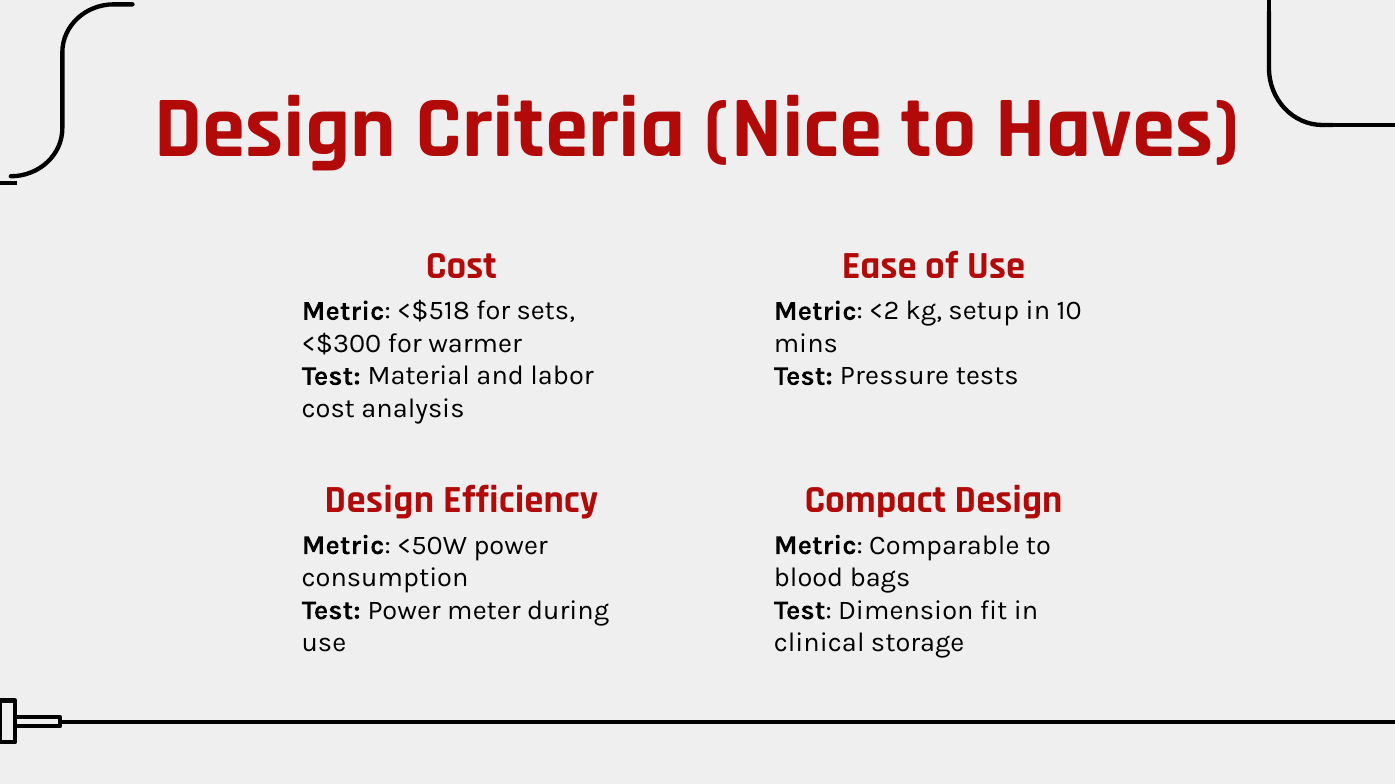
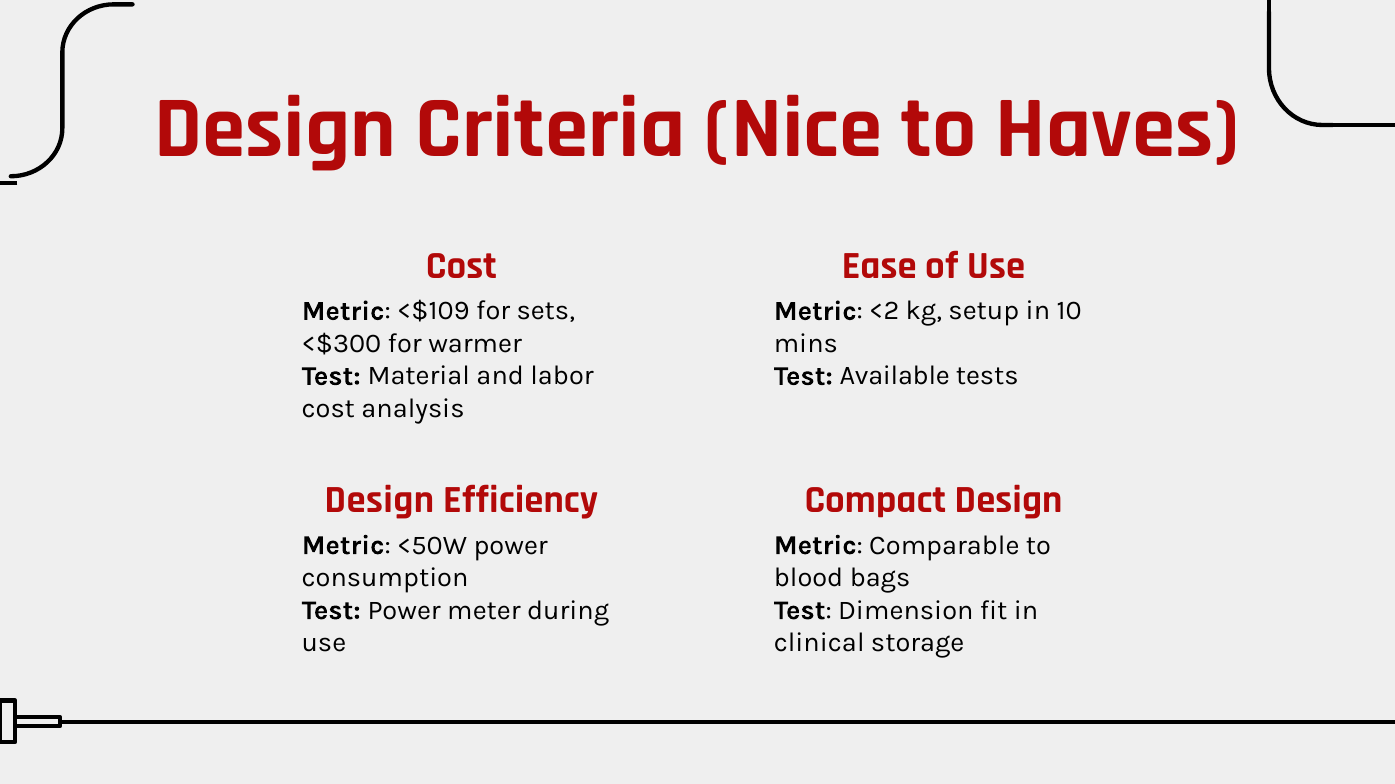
<$518: <$518 -> <$109 (433, 311)
Pressure: Pressure -> Available (895, 376)
